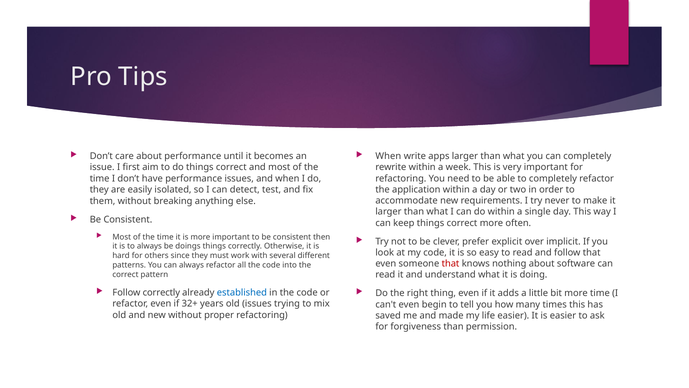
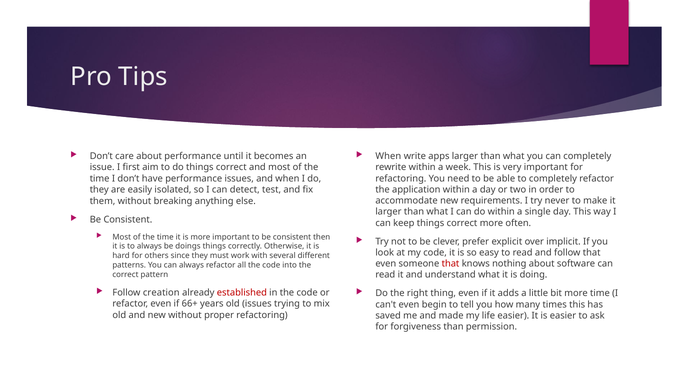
Follow correctly: correctly -> creation (161, 292)
established colour: blue -> red (242, 292)
32+: 32+ -> 66+ (190, 303)
